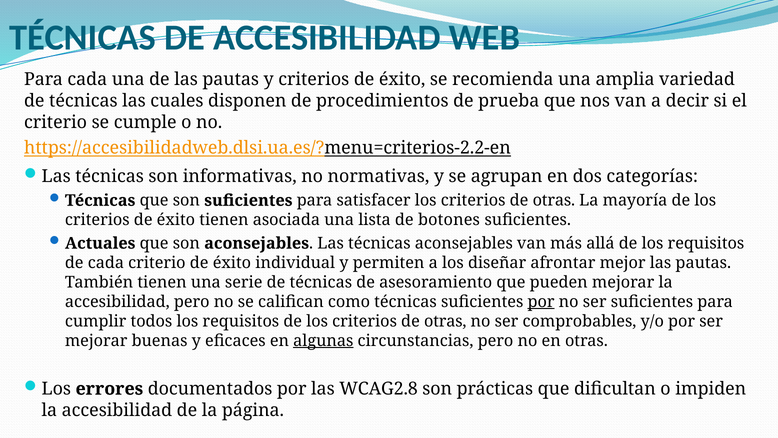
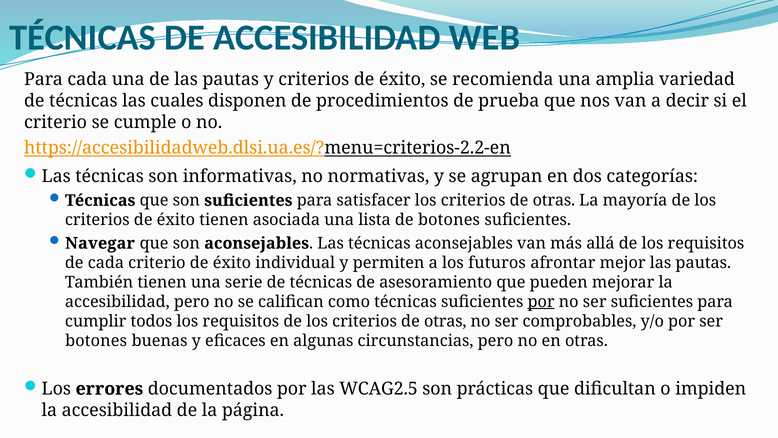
Actuales: Actuales -> Navegar (100, 243)
diseñar: diseñar -> futuros (497, 263)
mejorar: mejorar -> botones (96, 340)
algunas underline: present -> none (323, 340)
WCAG2.8: WCAG2.8 -> WCAG2.5 (379, 388)
